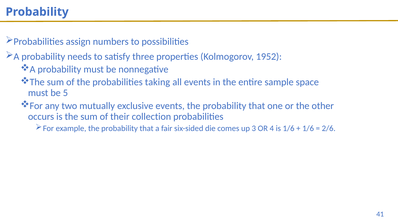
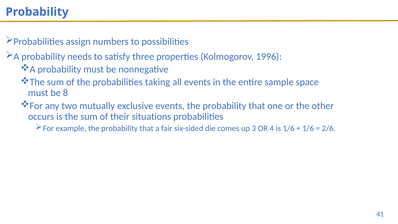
1952: 1952 -> 1996 (269, 57)
5: 5 -> 8 (65, 93)
collection: collection -> situations (151, 116)
